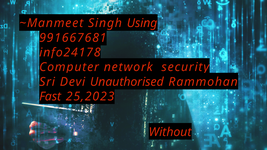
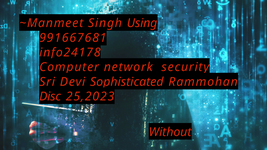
Unauthorised: Unauthorised -> Sophisticated (127, 82)
Fast: Fast -> Disc (50, 97)
